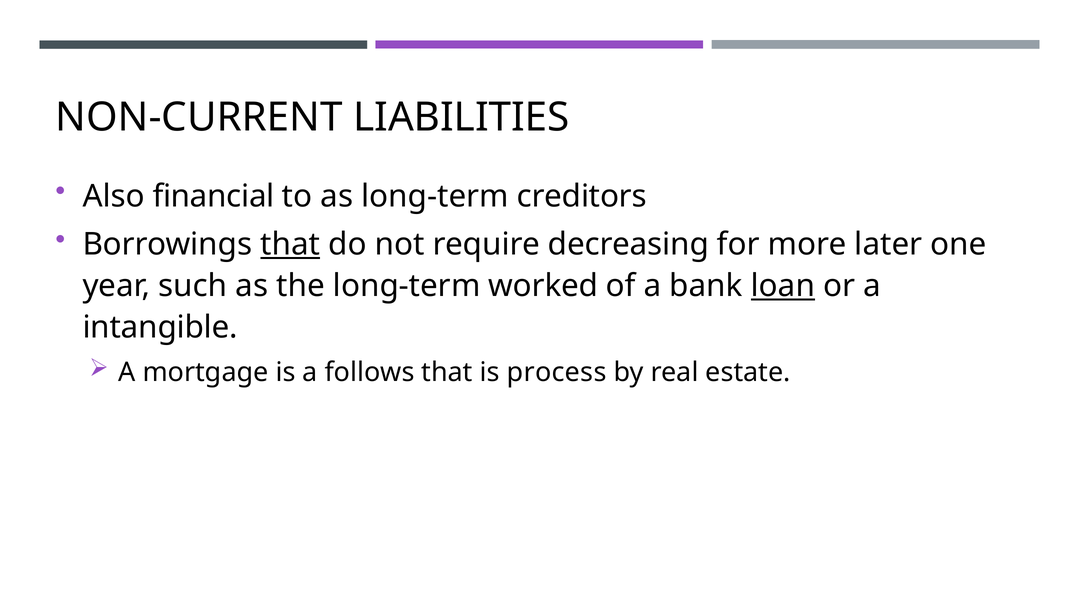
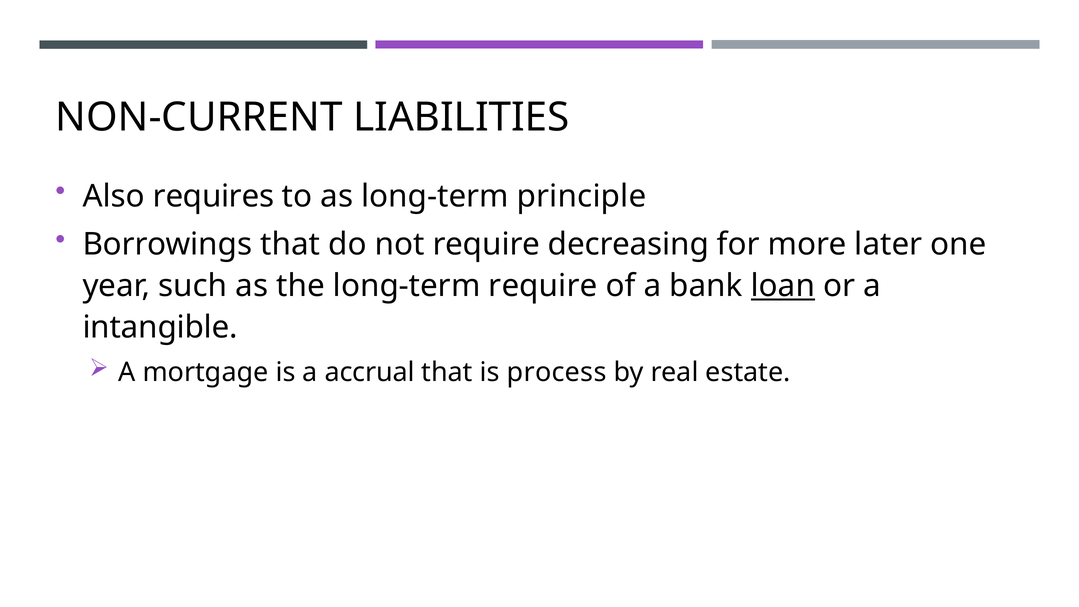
financial: financial -> requires (214, 196)
creditors: creditors -> principle (582, 196)
that underline: present -> none (290, 244)
long-term worked: worked -> require (543, 286)
follows: follows -> accrual (370, 372)
